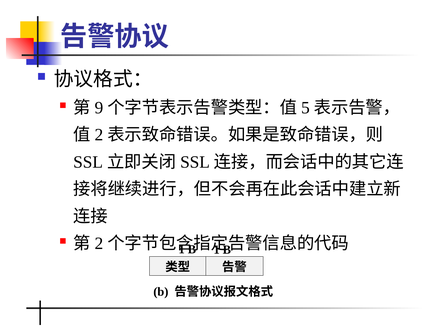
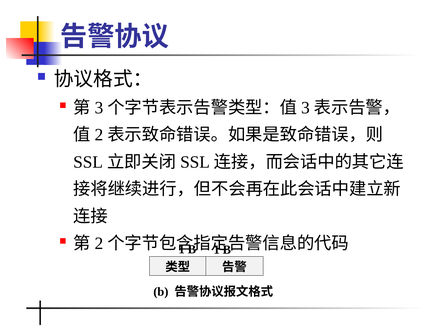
9: 9 -> 3 (99, 108)
5: 5 -> 3 (305, 108)
